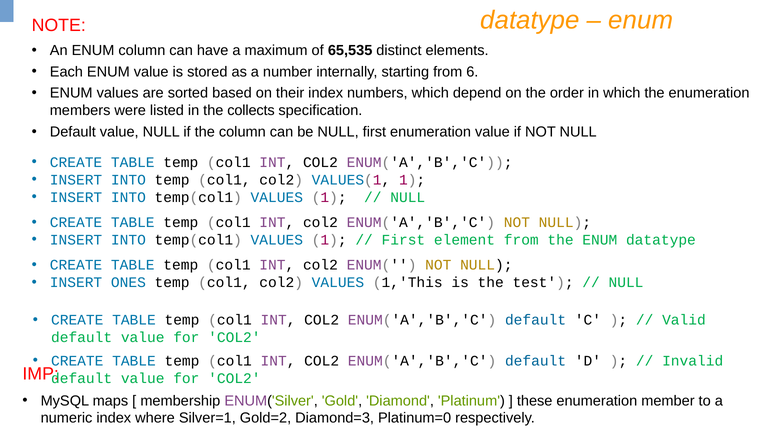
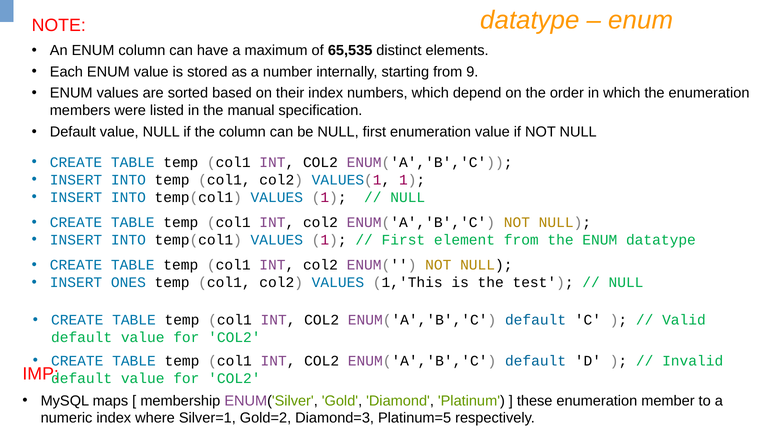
6: 6 -> 9 (472, 72)
collects: collects -> manual (251, 111)
Platinum=0: Platinum=0 -> Platinum=5 (415, 418)
